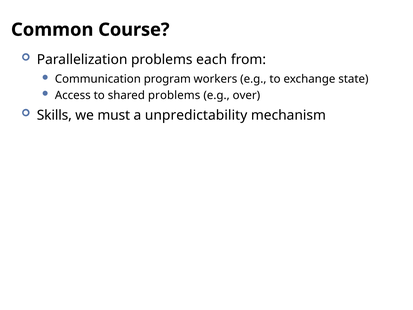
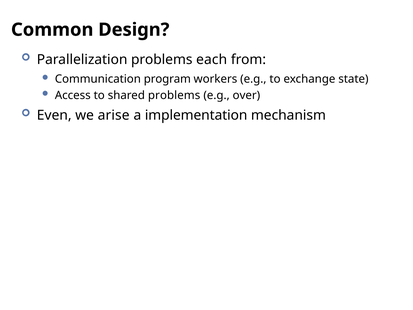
Course: Course -> Design (134, 30)
Skills: Skills -> Even (54, 115)
must: must -> arise (114, 115)
unpredictability: unpredictability -> implementation (196, 115)
